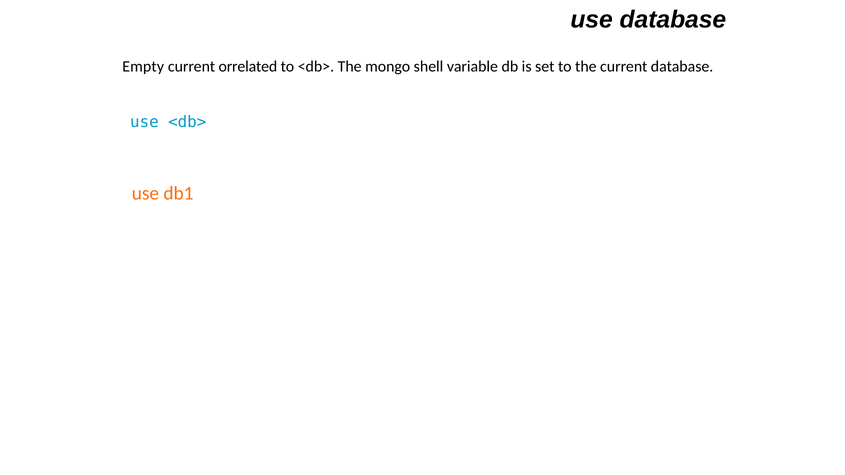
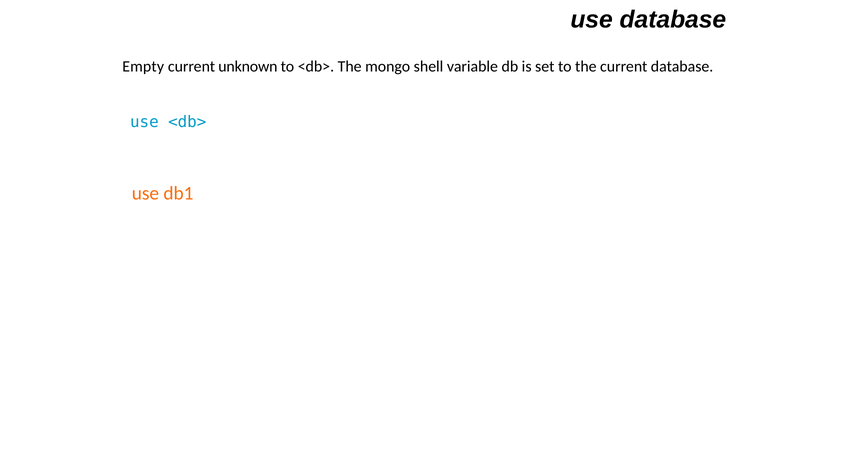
orrelated: orrelated -> unknown (248, 67)
